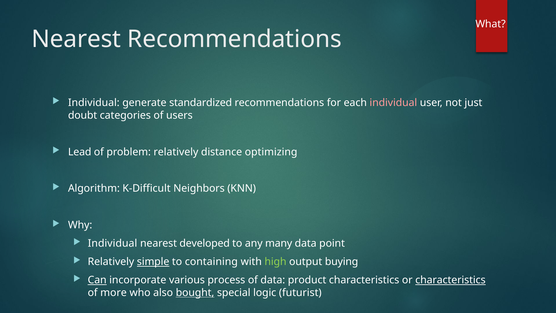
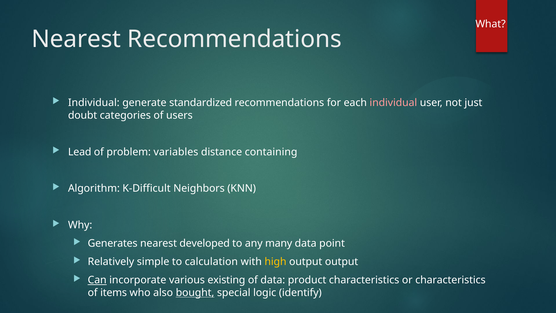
problem relatively: relatively -> variables (176, 152)
optimizing: optimizing -> containing (271, 152)
Individual: Individual -> Generates (113, 243)
simple underline: present -> none (153, 262)
containing: containing -> calculation (211, 262)
high colour: light green -> yellow (275, 262)
output buying: buying -> output (342, 262)
process: process -> existing (226, 280)
characteristics underline: present -> none (450, 280)
more: more -> items (114, 292)
futurist: futurist -> identify (300, 292)
